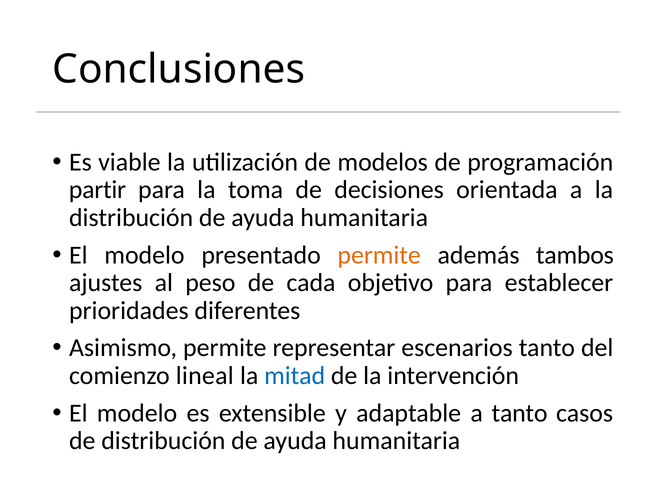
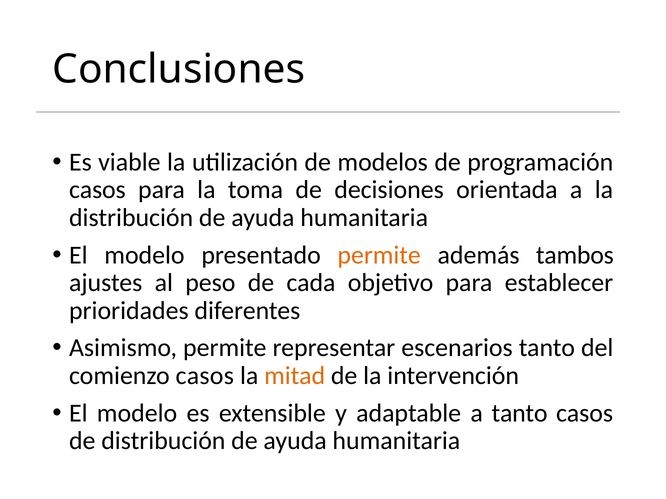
partir: partir -> casos (97, 190)
comienzo lineal: lineal -> casos (205, 376)
mitad colour: blue -> orange (295, 376)
